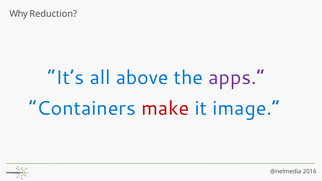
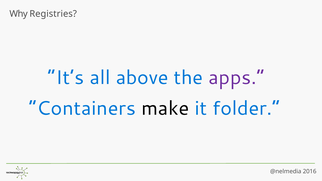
Reduction: Reduction -> Registries (53, 14)
make colour: red -> black (165, 108)
image: image -> folder (246, 108)
